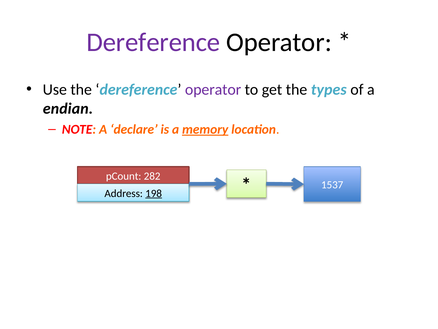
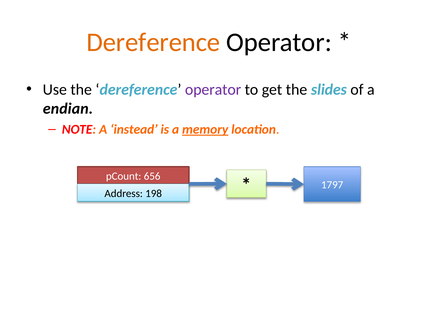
Dereference colour: purple -> orange (153, 42)
types: types -> slides (329, 89)
declare: declare -> instead (134, 129)
282: 282 -> 656 (152, 176)
198 underline: present -> none (154, 193)
1537: 1537 -> 1797 (332, 185)
